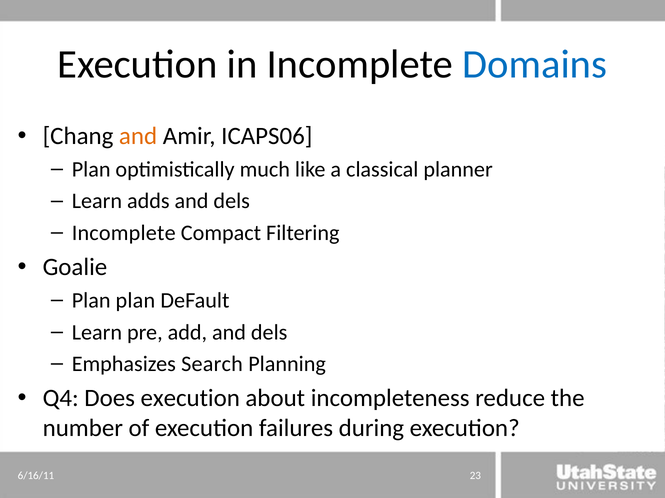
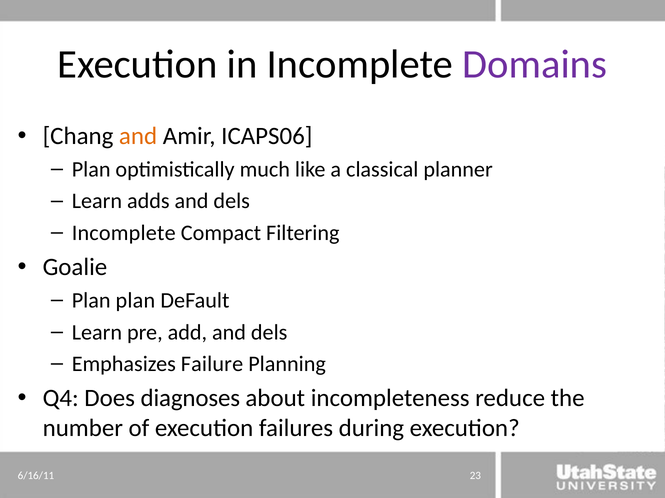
Domains colour: blue -> purple (535, 64)
Search: Search -> Failure (212, 364)
Does execution: execution -> diagnoses (190, 399)
